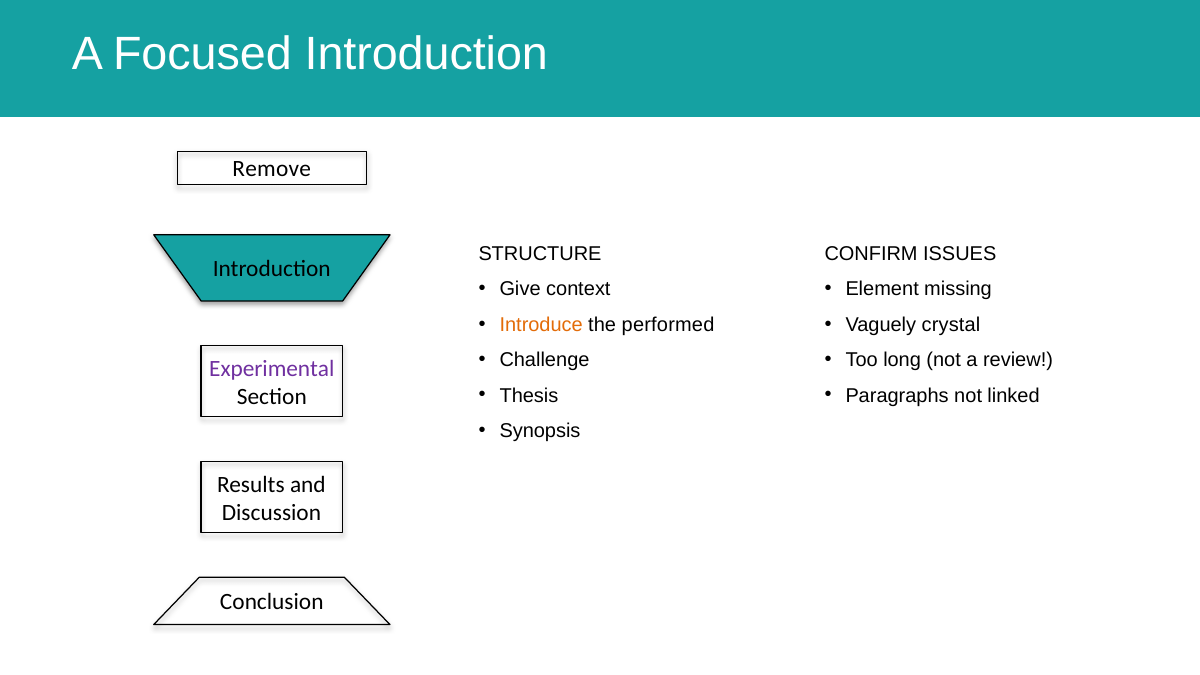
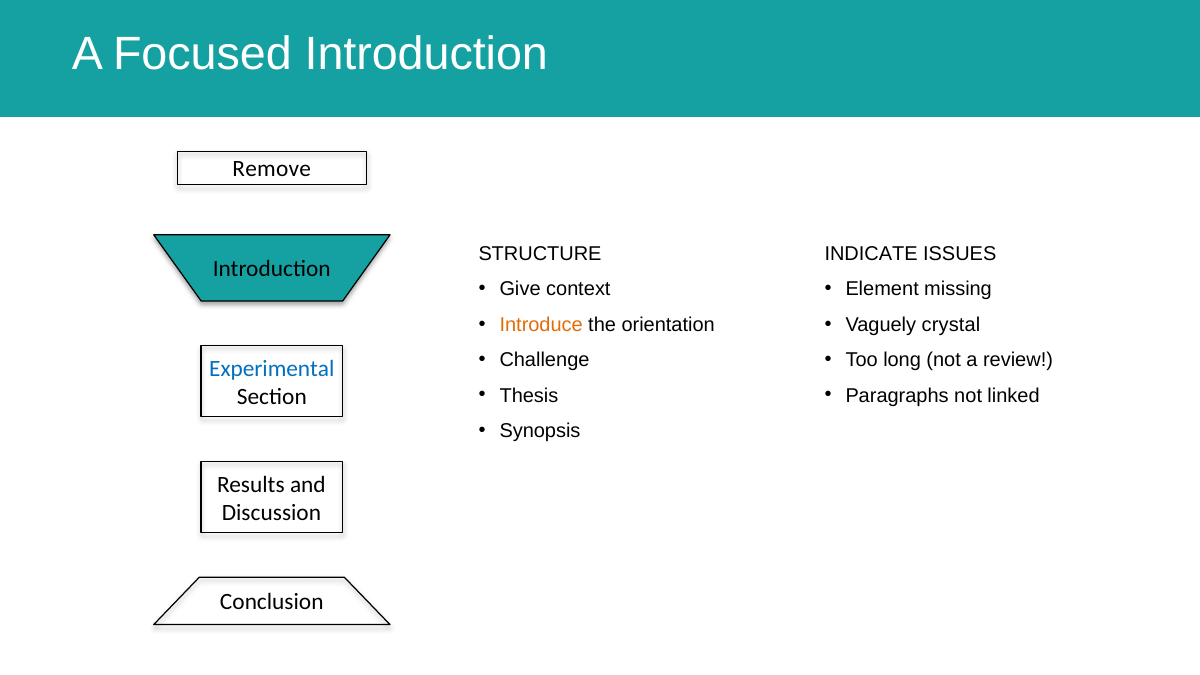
CONFIRM: CONFIRM -> INDICATE (871, 254)
performed: performed -> orientation (668, 325)
Experimental colour: purple -> blue (272, 368)
